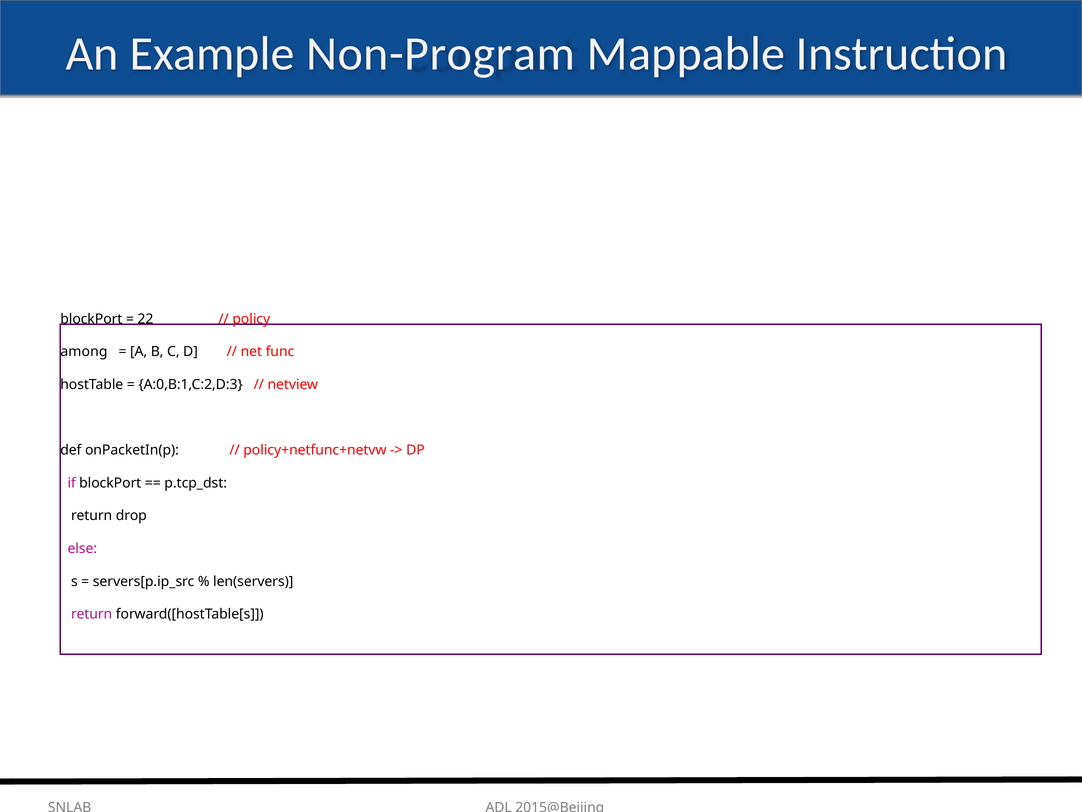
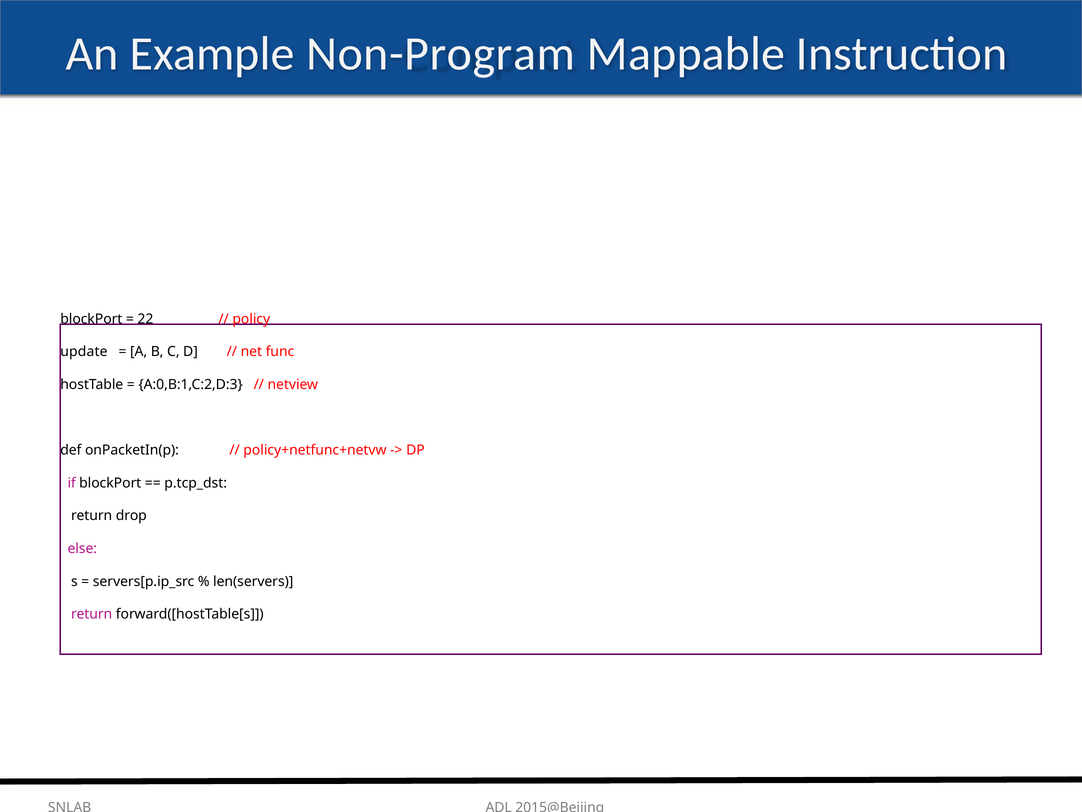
among: among -> update (84, 352)
